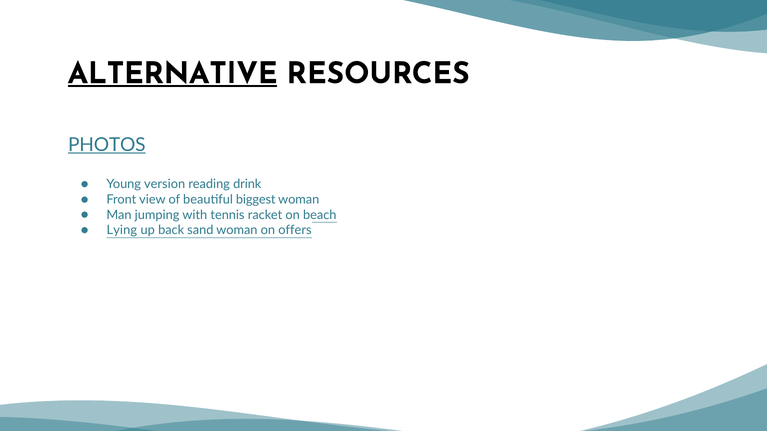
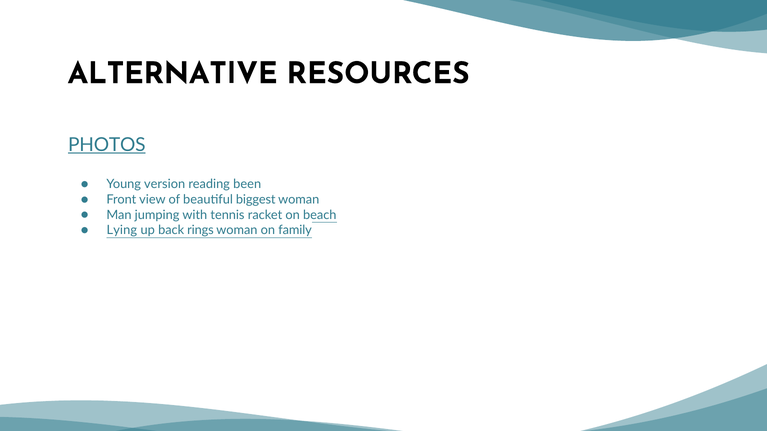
ALTERNATIVE underline: present -> none (173, 73)
drink: drink -> been (247, 184)
sand: sand -> rings (200, 230)
offers: offers -> family (295, 230)
